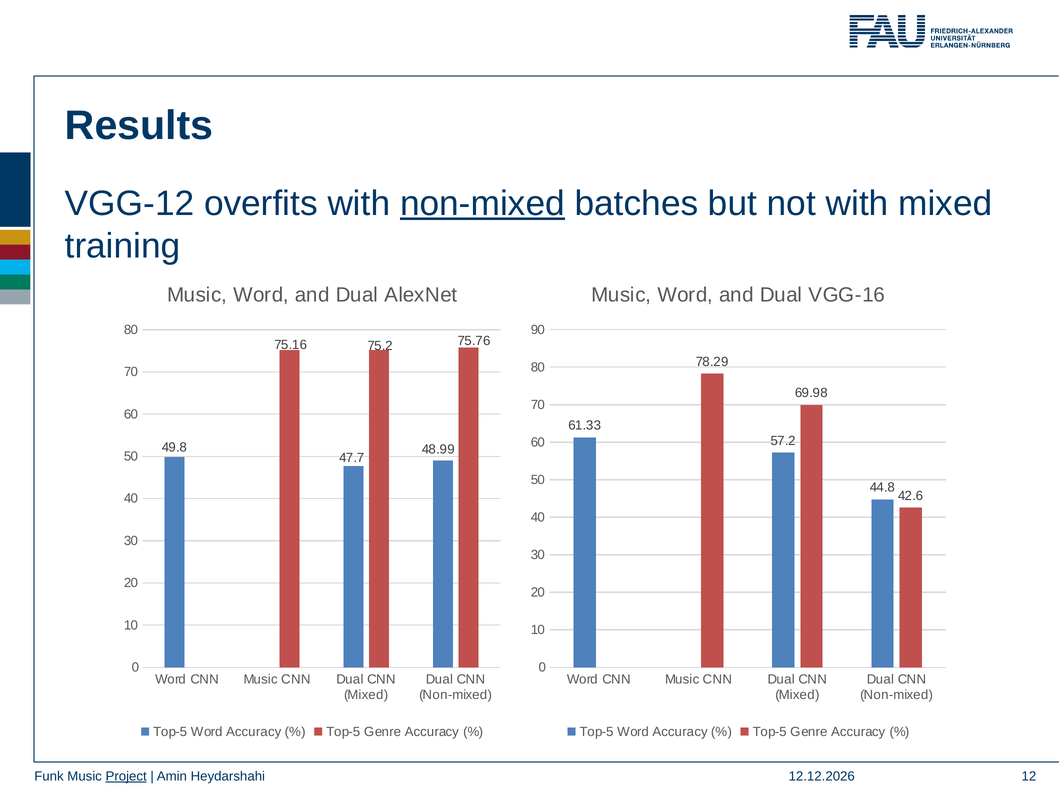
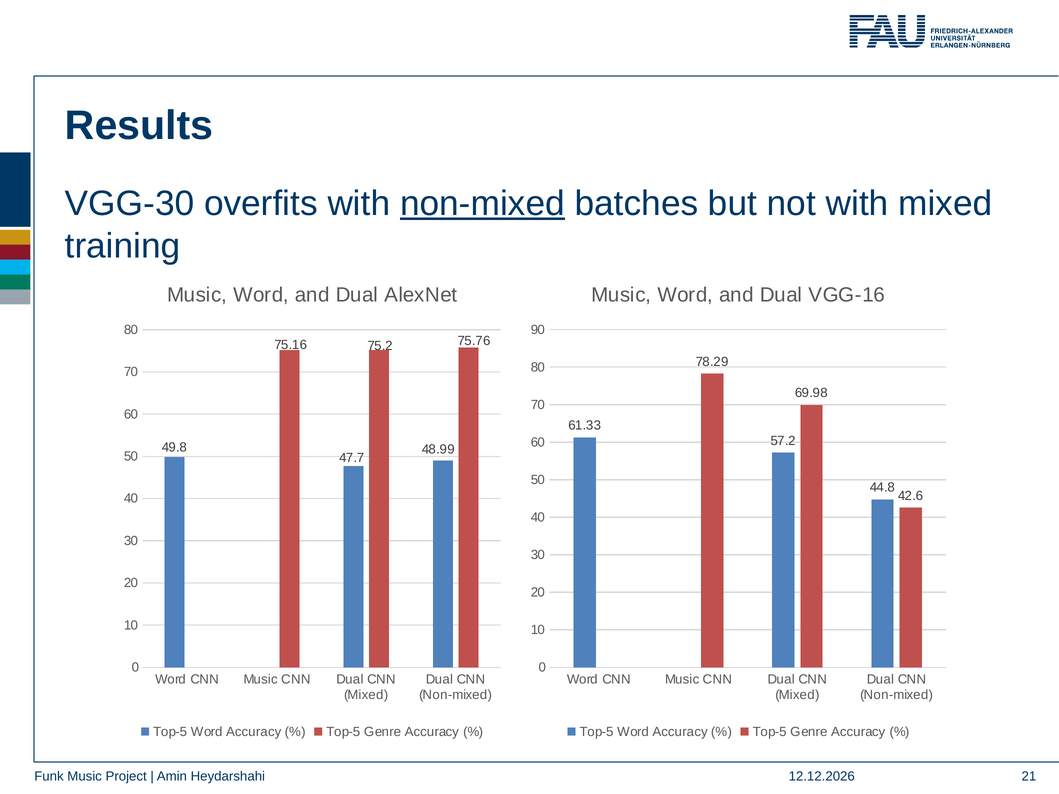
VGG-12: VGG-12 -> VGG-30 (130, 204)
Project underline: present -> none (126, 777)
12: 12 -> 21 (1029, 776)
